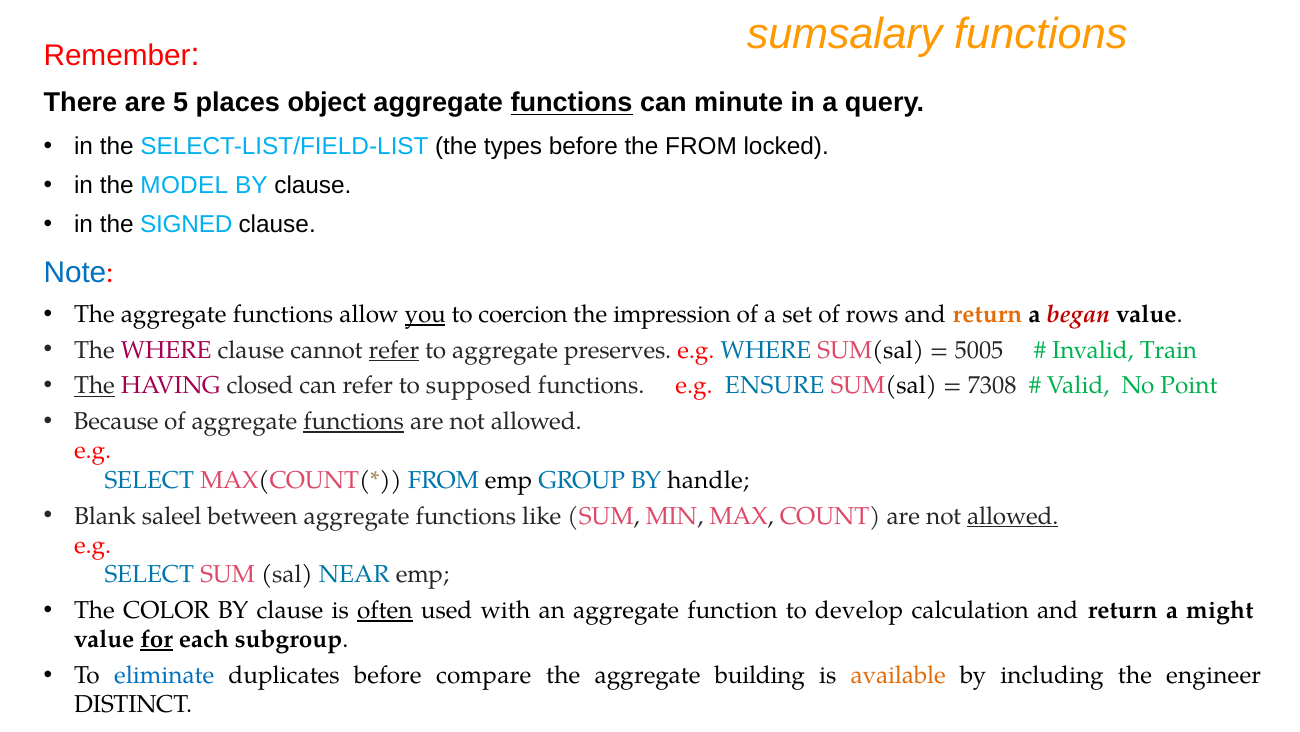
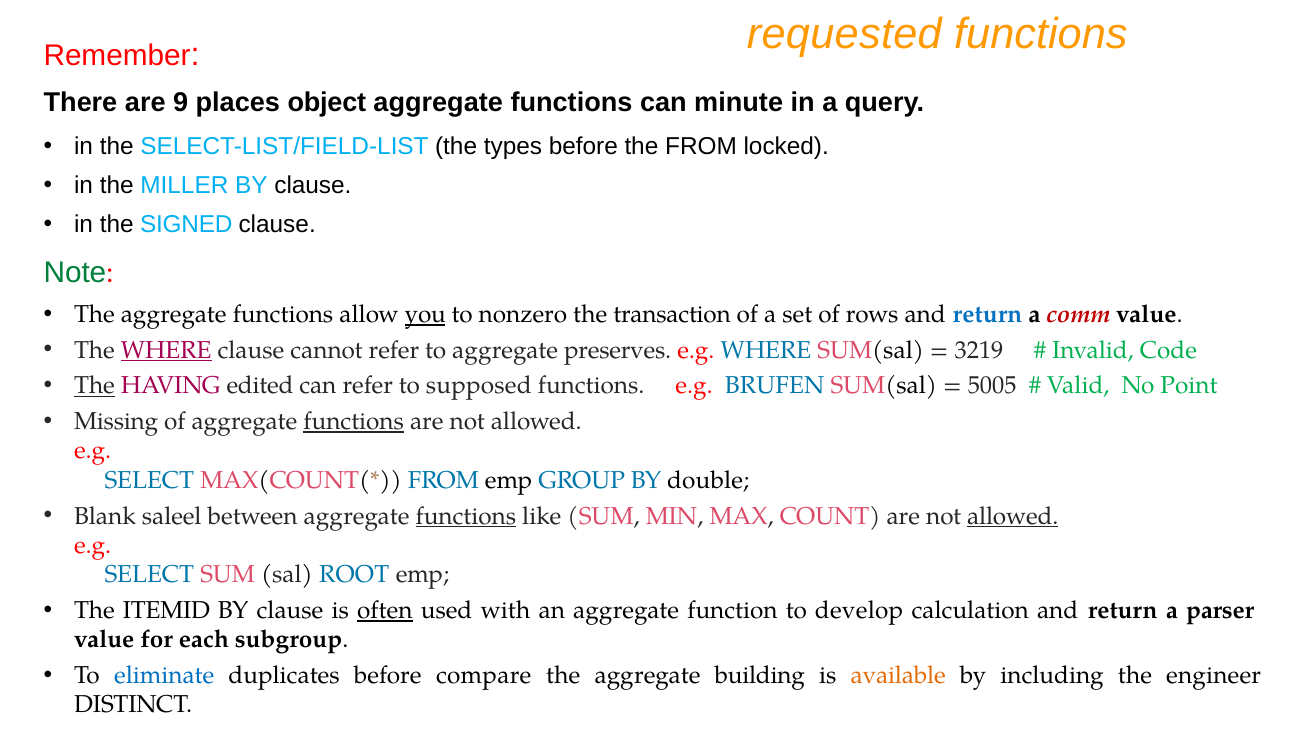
sumsalary: sumsalary -> requested (844, 34)
5: 5 -> 9 (181, 103)
functions underline: present -> none (572, 103)
MODEL: MODEL -> MILLER (184, 185)
Note colour: blue -> green (75, 272)
coercion: coercion -> nonzero (523, 314)
impression: impression -> transaction (672, 314)
return colour: orange -> blue (987, 314)
began: began -> comm (1078, 314)
WHERE underline: none -> present (166, 350)
refer underline: present -> none (394, 350)
5005: 5005 -> 3219 (979, 350)
Train: Train -> Code (1168, 350)
closed: closed -> edited (260, 385)
ENSURE: ENSURE -> BRUFEN (775, 385)
7308: 7308 -> 5005 (992, 385)
Because: Because -> Missing (116, 421)
handle: handle -> double (708, 480)
functions underline: none -> present (466, 515)
NEAR: NEAR -> ROOT (354, 574)
COLOR: COLOR -> ITEMID (166, 610)
might: might -> parser (1220, 610)
for underline: present -> none (157, 639)
